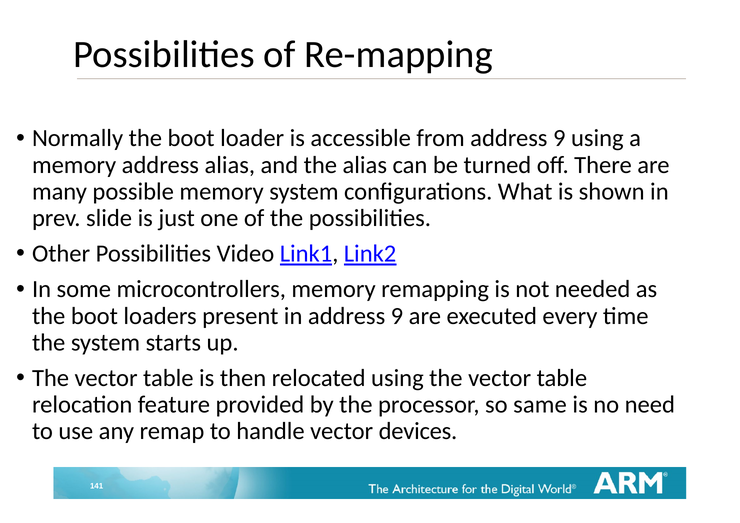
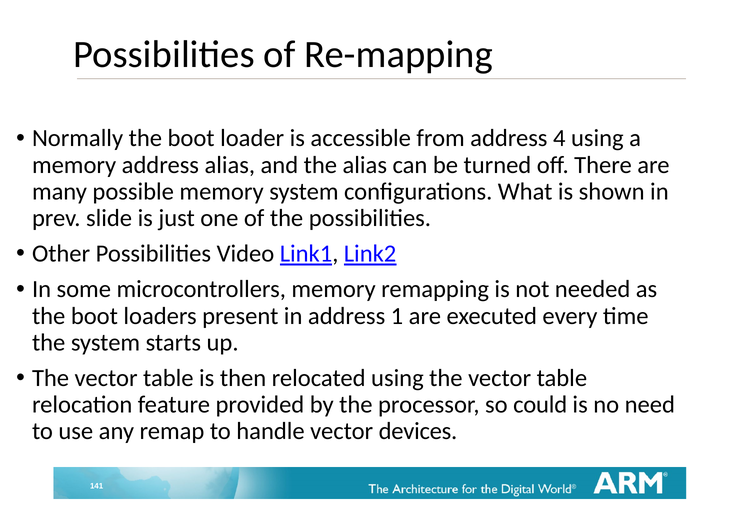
from address 9: 9 -> 4 (559, 138)
in address 9: 9 -> 1 (397, 316)
same: same -> could (540, 404)
